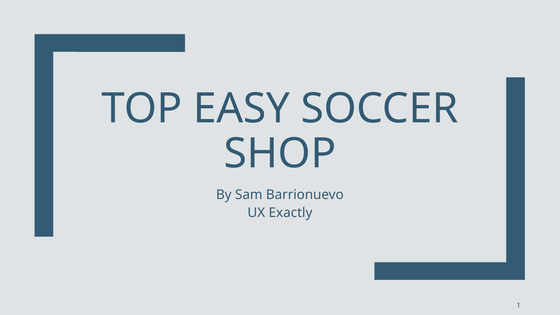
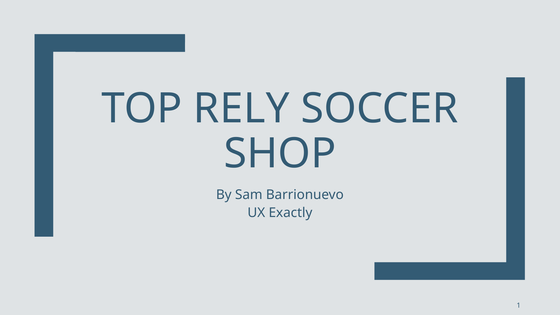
EASY: EASY -> RELY (241, 109)
